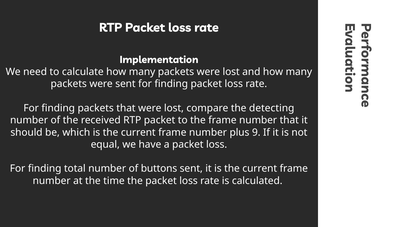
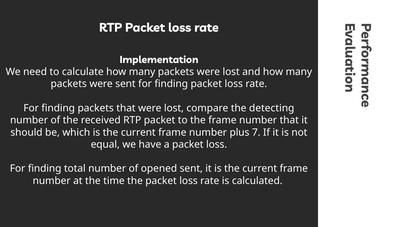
9: 9 -> 7 (256, 132)
buttons: buttons -> opened (159, 168)
